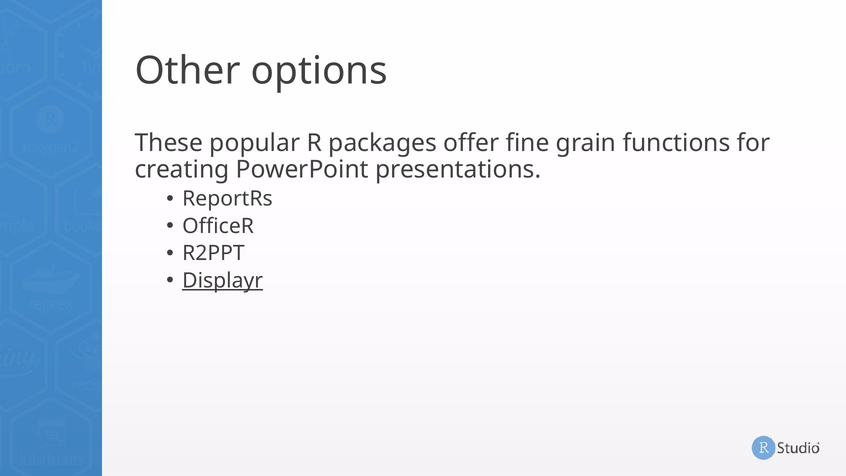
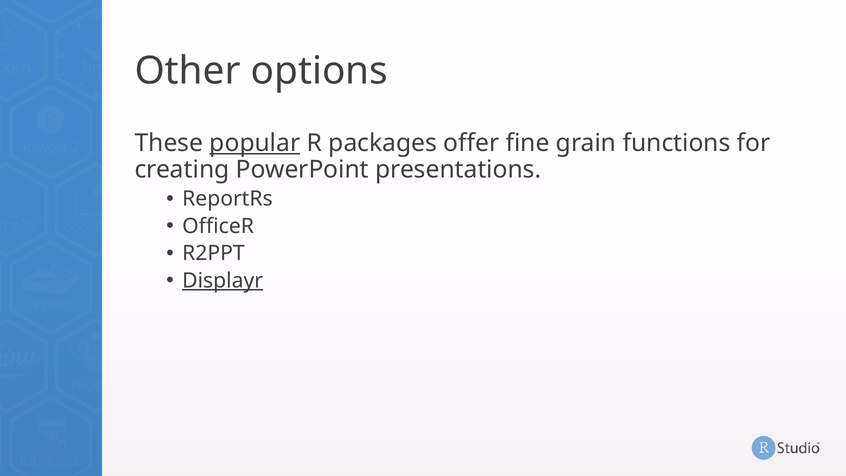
popular underline: none -> present (255, 143)
